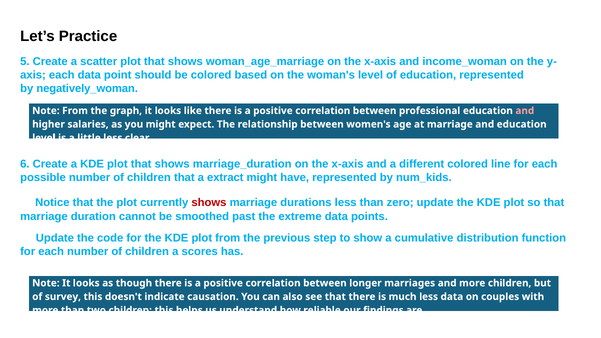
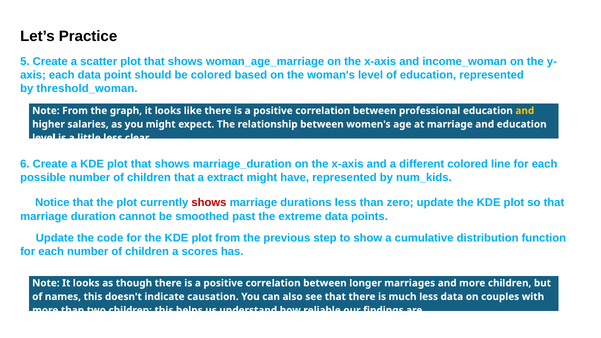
negatively_woman: negatively_woman -> threshold_woman (87, 89)
and colour: pink -> yellow (525, 111)
survey: survey -> names (63, 297)
